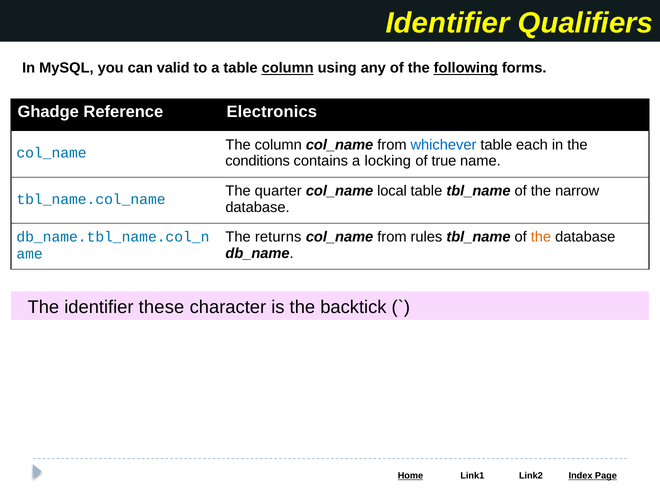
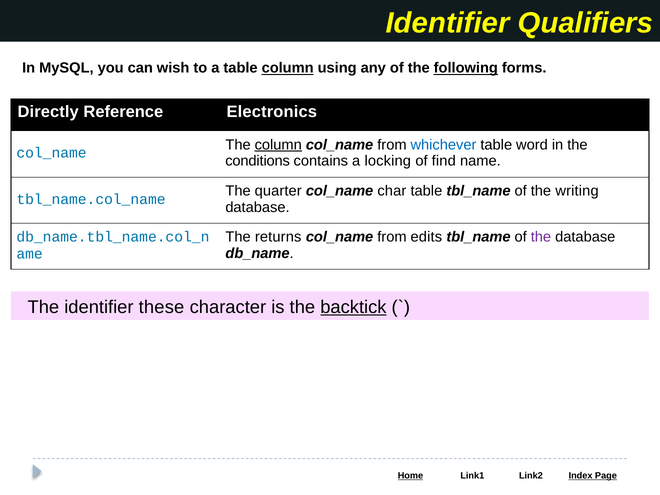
valid: valid -> wish (173, 68)
Ghadge: Ghadge -> Directly (48, 112)
column underline: none -> present (278, 145)
each: each -> word (532, 145)
true: true -> find (444, 161)
local: local -> char (392, 191)
narrow: narrow -> writing (577, 191)
rules: rules -> edits (426, 237)
the colour: orange -> purple (541, 237)
backtick underline: none -> present (353, 307)
